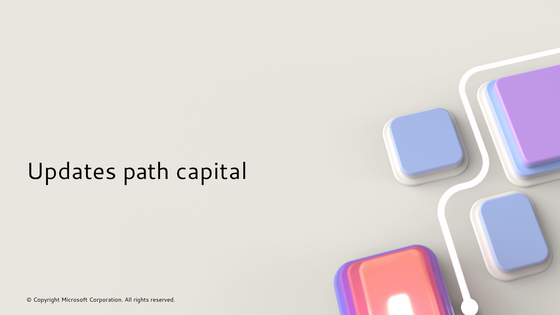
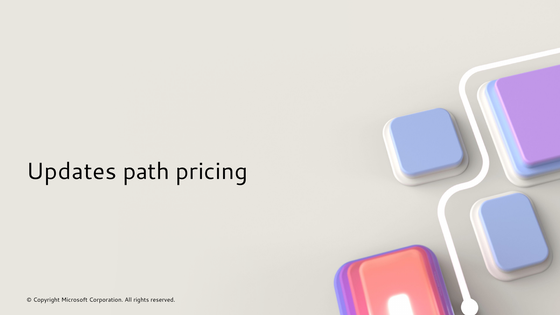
capital: capital -> pricing (212, 171)
